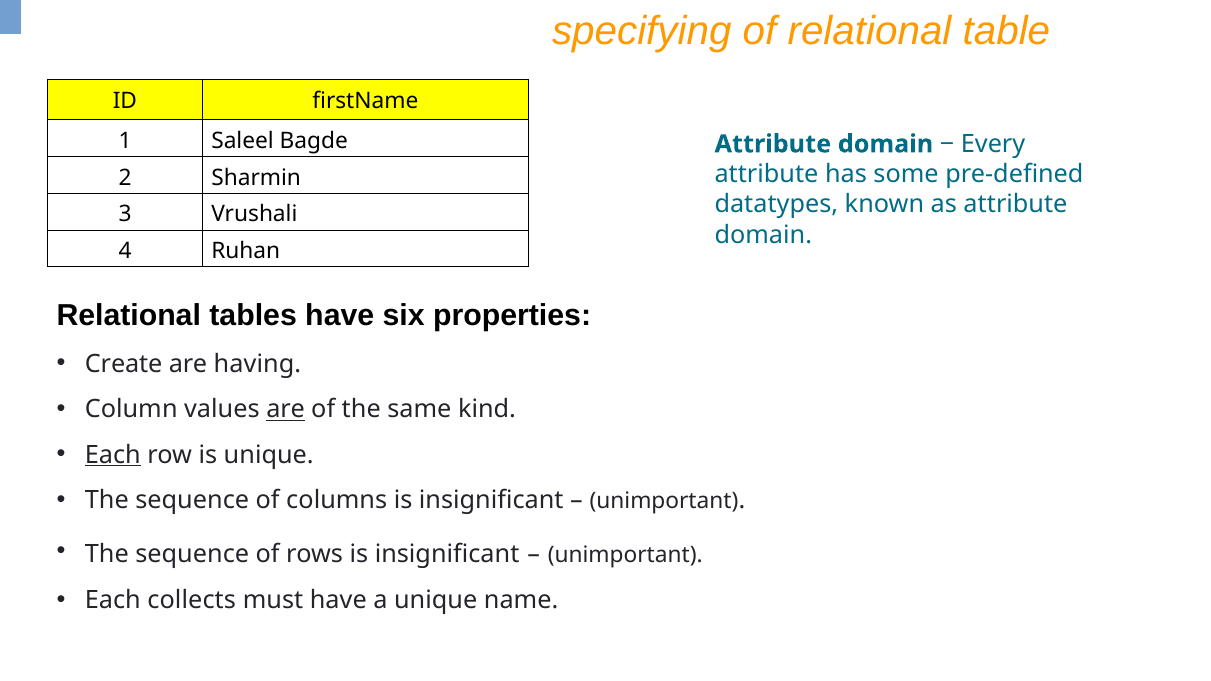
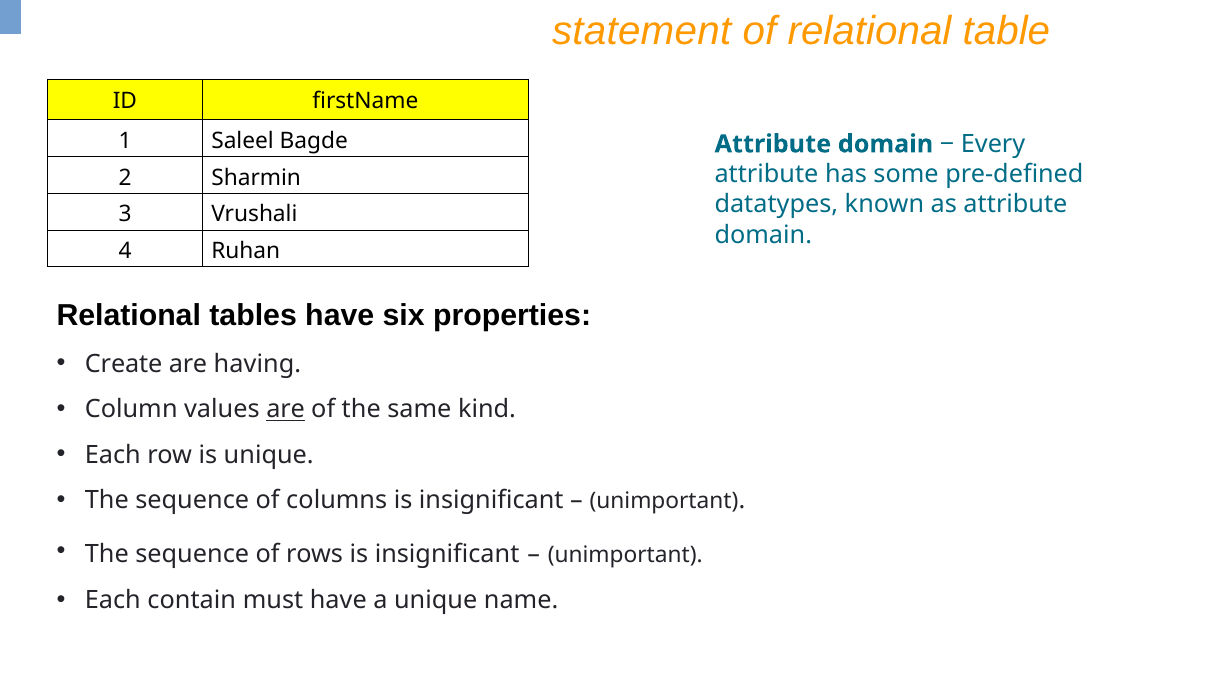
specifying: specifying -> statement (642, 32)
Each underline: present -> none (113, 455)
collects: collects -> contain (192, 600)
